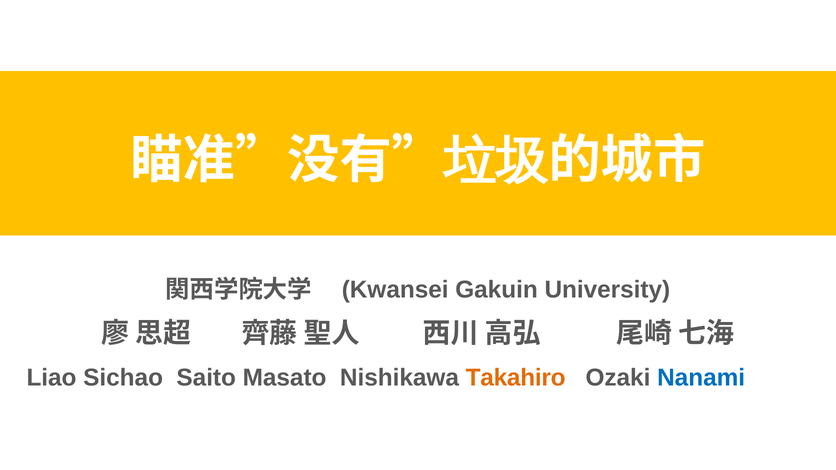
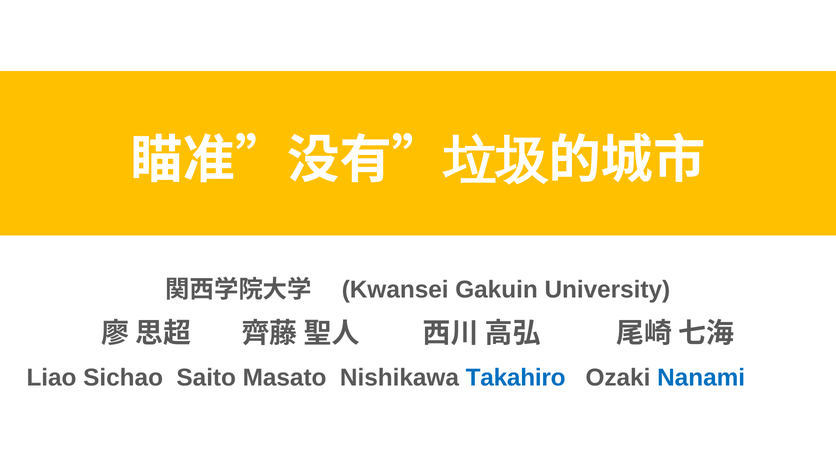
Takahiro colour: orange -> blue (516, 378)
